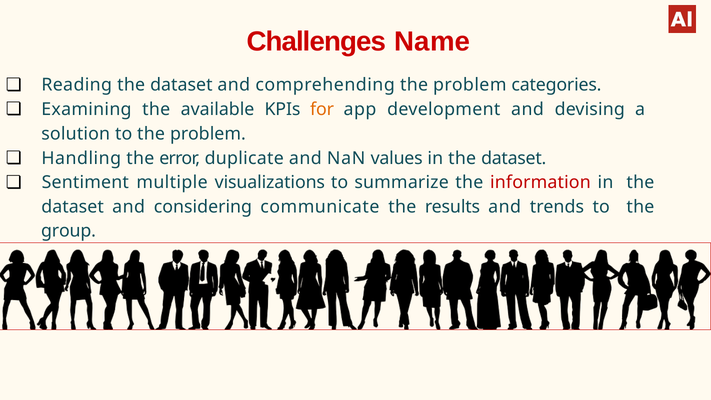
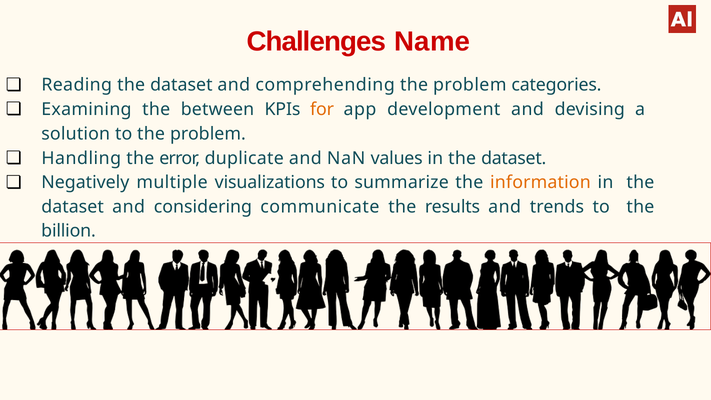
available: available -> between (217, 109)
Sentiment: Sentiment -> Negatively (85, 182)
information colour: red -> orange (540, 182)
group: group -> billion (69, 231)
